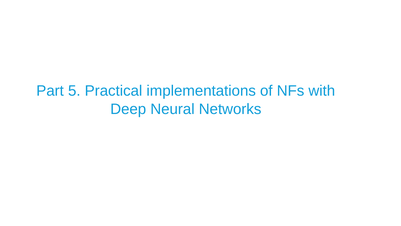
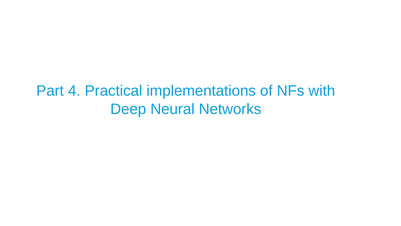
5: 5 -> 4 (74, 91)
